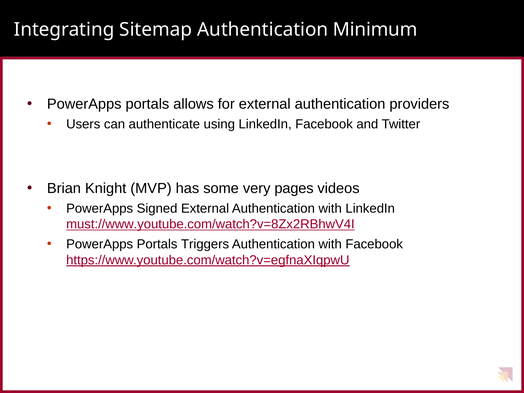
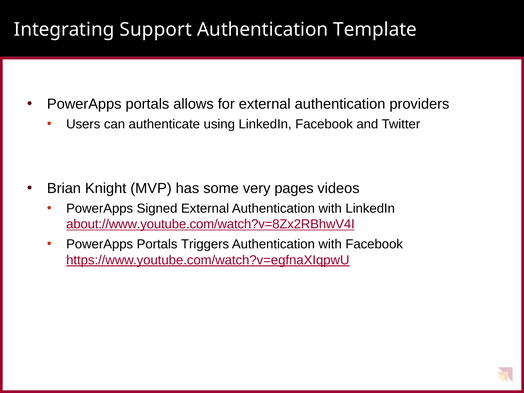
Sitemap: Sitemap -> Support (156, 30)
Minimum: Minimum -> Template (375, 30)
must://www.youtube.com/watch?v=8Zx2RBhwV4I: must://www.youtube.com/watch?v=8Zx2RBhwV4I -> about://www.youtube.com/watch?v=8Zx2RBhwV4I (210, 224)
